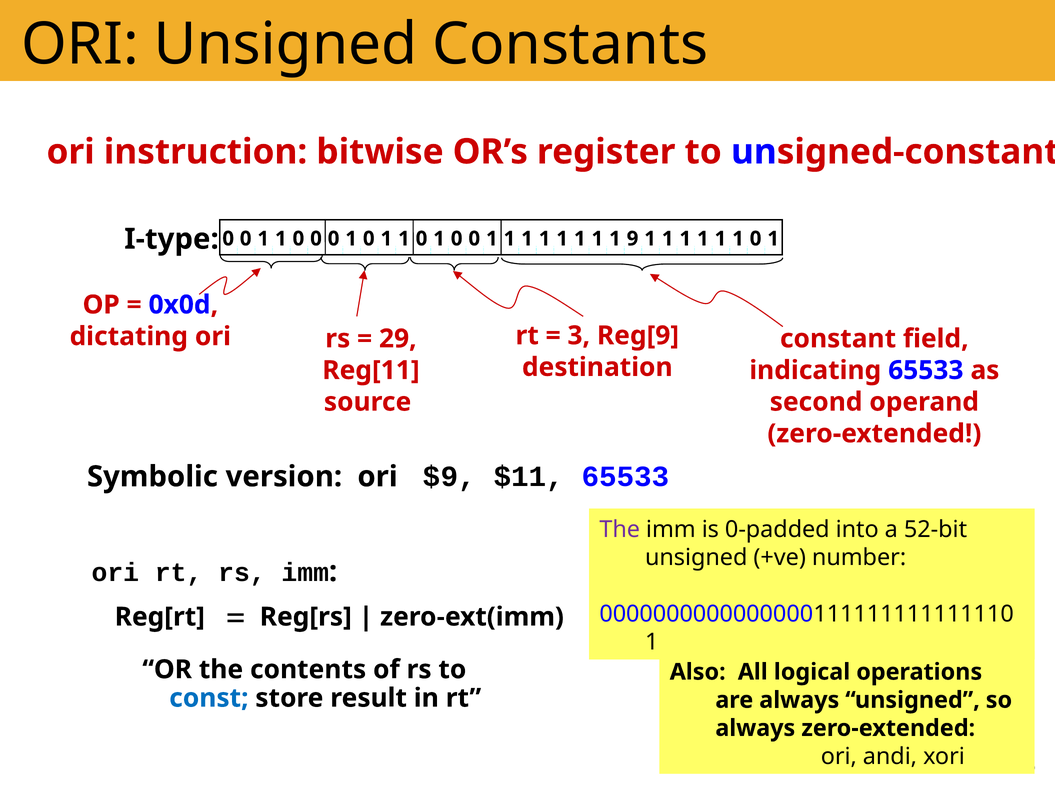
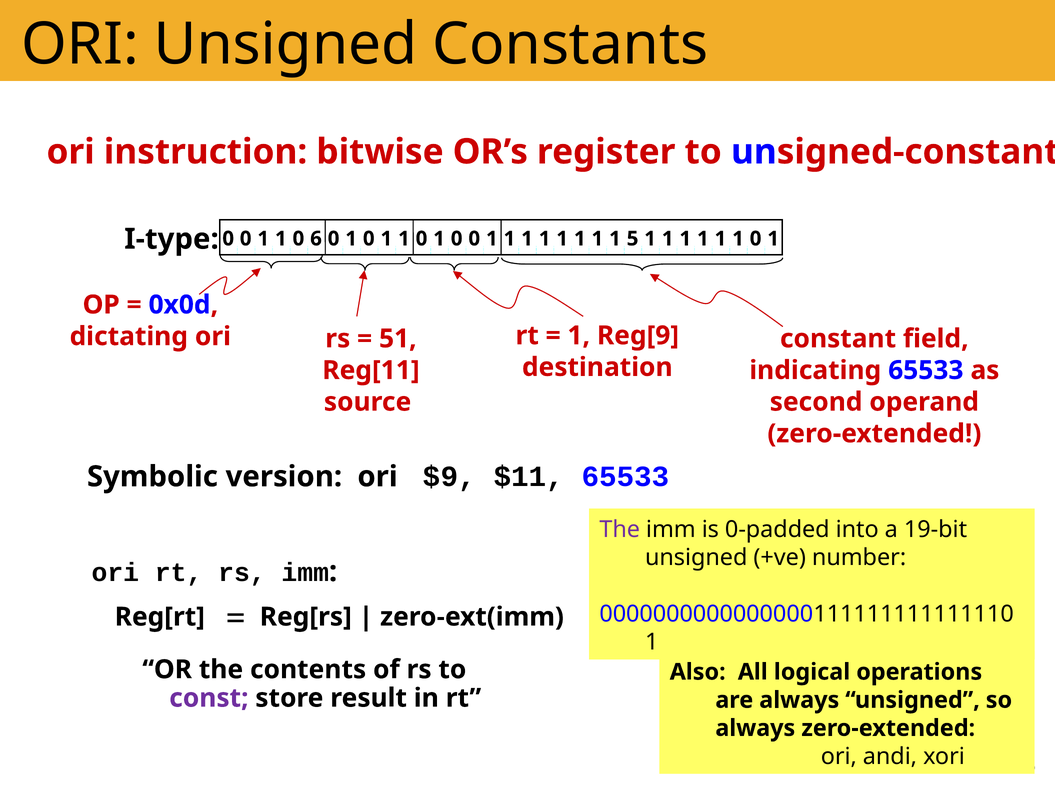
1 1 0 0: 0 -> 6 (316, 239)
9: 9 -> 5 (633, 239)
3: 3 -> 1 (579, 336)
29: 29 -> 51 (398, 339)
52-bit: 52-bit -> 19-bit (935, 530)
const colour: blue -> purple (209, 698)
